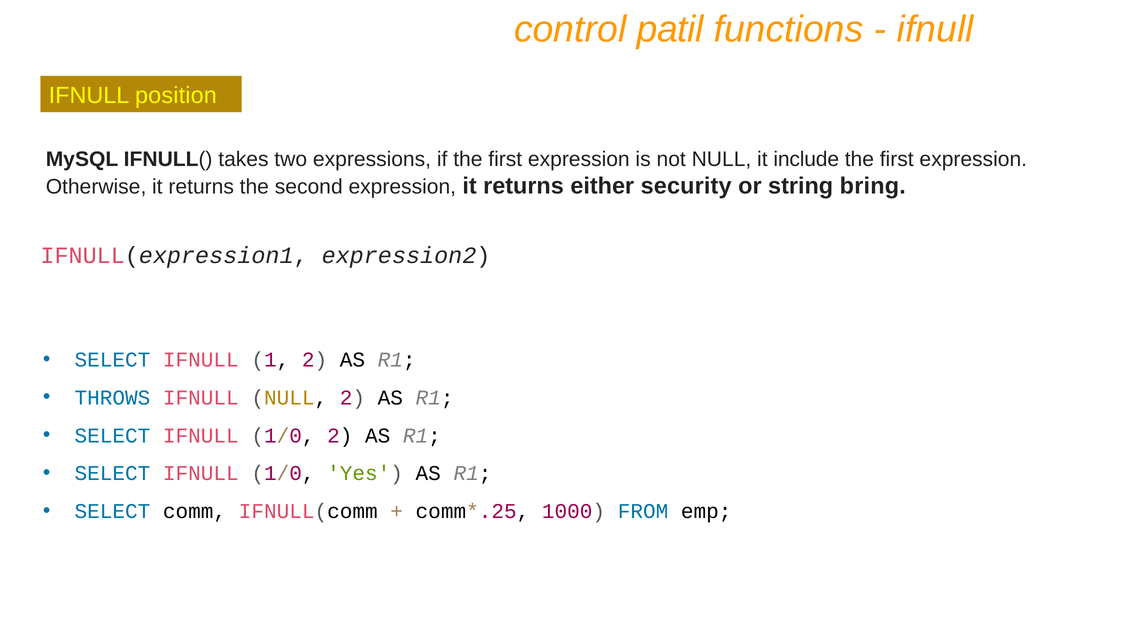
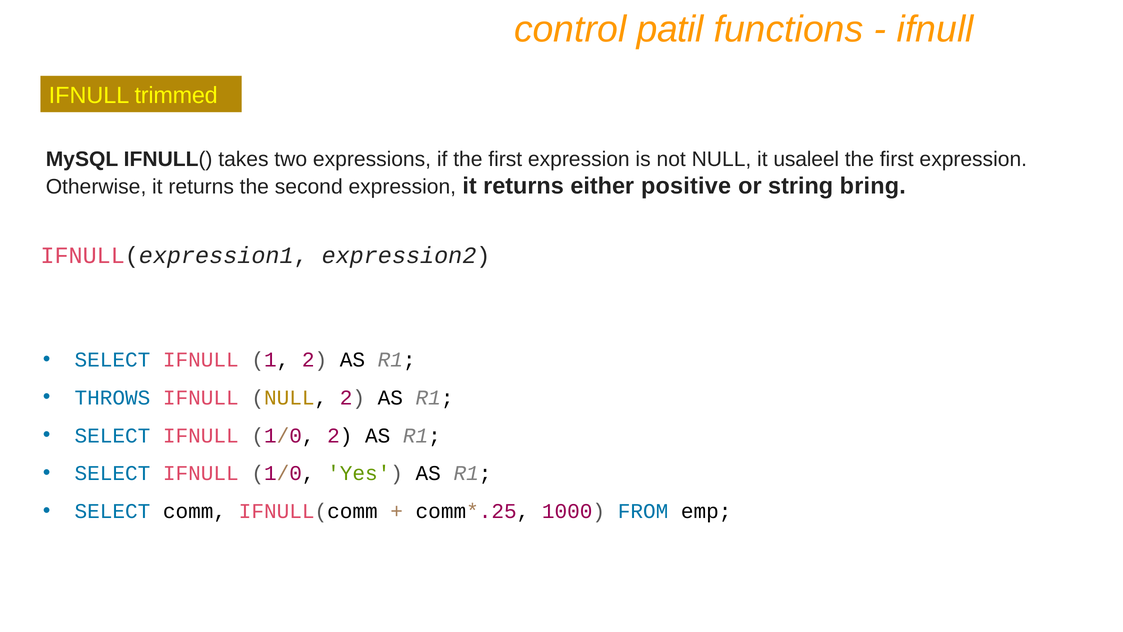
position: position -> trimmed (176, 96)
include: include -> usaleel (806, 159)
security: security -> positive (686, 186)
